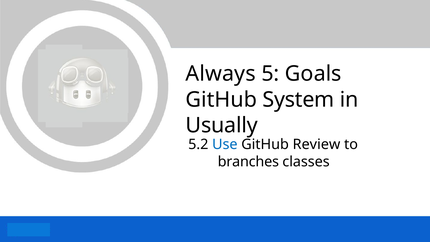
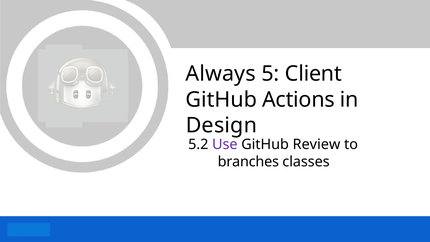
Goals: Goals -> Client (313, 74)
System: System -> Actions (298, 100)
Usually: Usually -> Design (221, 125)
Use colour: blue -> purple (225, 144)
